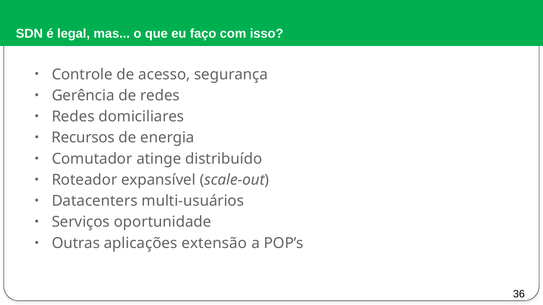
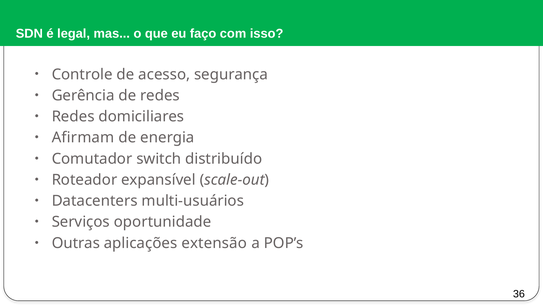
Recursos: Recursos -> Afirmam (83, 138)
atinge: atinge -> switch (159, 159)
